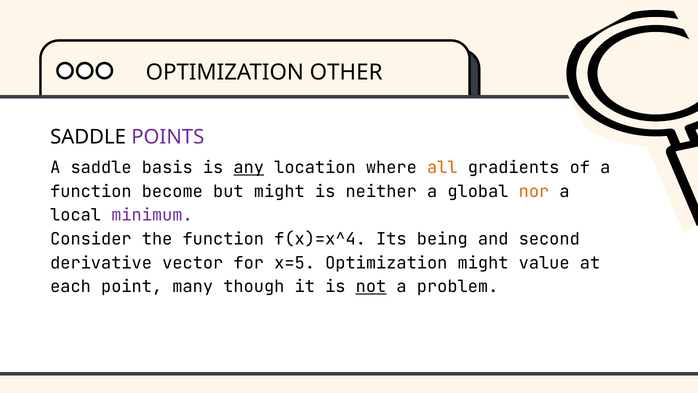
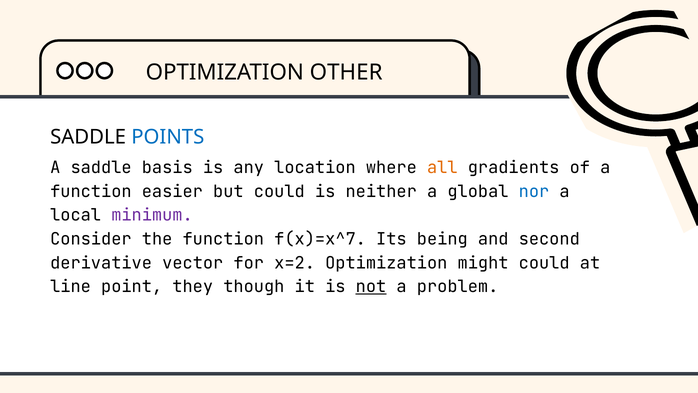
POINTS colour: purple -> blue (168, 137)
any underline: present -> none (249, 168)
become: become -> easier (172, 191)
but might: might -> could (279, 191)
nor colour: orange -> blue (534, 191)
f(x)=x^4: f(x)=x^4 -> f(x)=x^7 (320, 239)
x=5: x=5 -> x=2 (295, 263)
might value: value -> could (544, 263)
each: each -> line (71, 286)
many: many -> they (193, 286)
